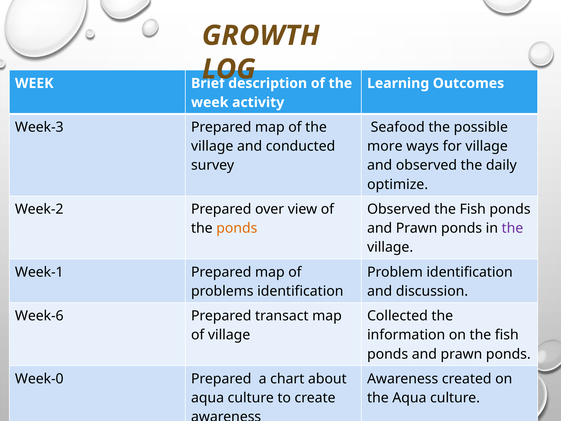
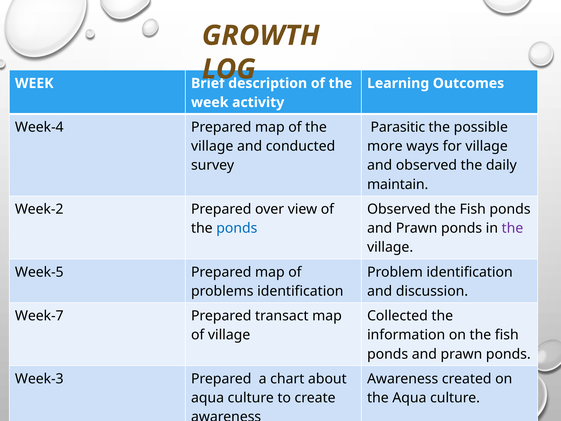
Week-3: Week-3 -> Week-4 (39, 127)
Seafood: Seafood -> Parasitic (398, 127)
optimize: optimize -> maintain (398, 184)
ponds colour: orange -> blue (237, 228)
Week-1: Week-1 -> Week-5 (39, 272)
Week-6: Week-6 -> Week-7 (39, 316)
Week-0: Week-0 -> Week-3 (39, 379)
